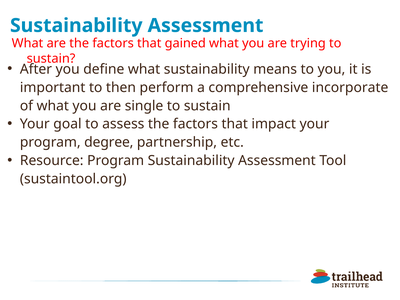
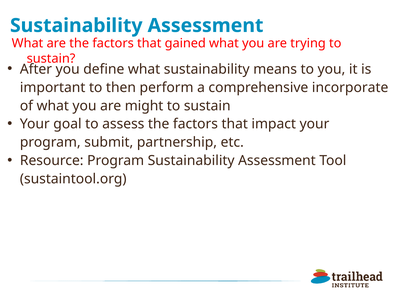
single: single -> might (144, 106)
degree: degree -> submit (109, 142)
